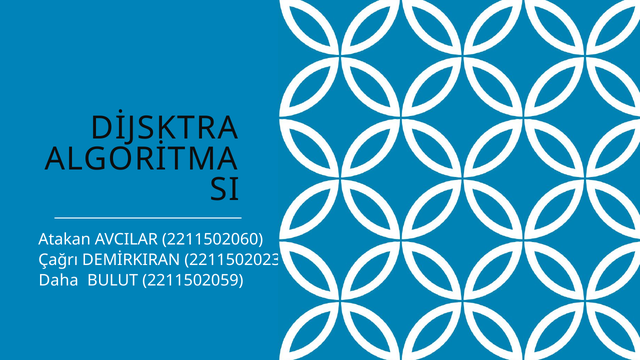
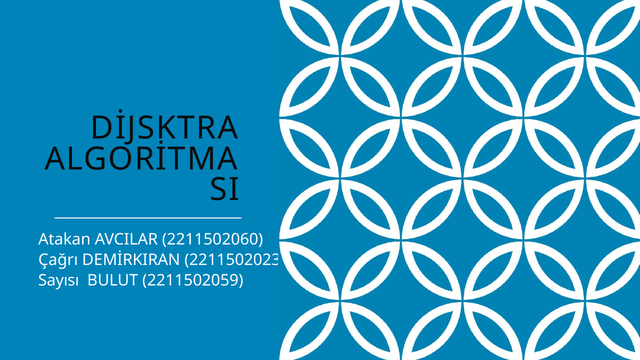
Daha: Daha -> Sayısı (59, 281)
